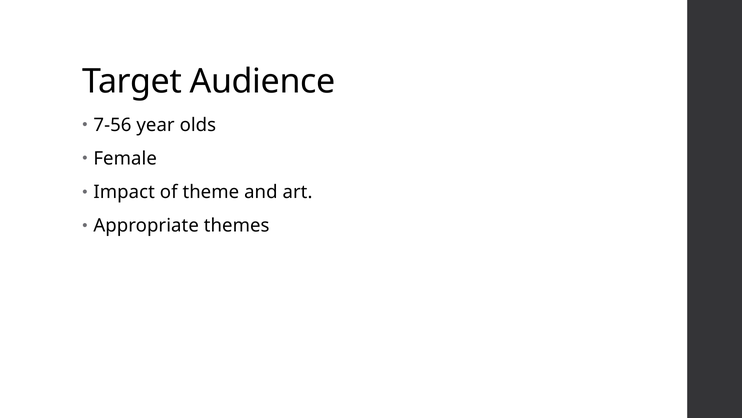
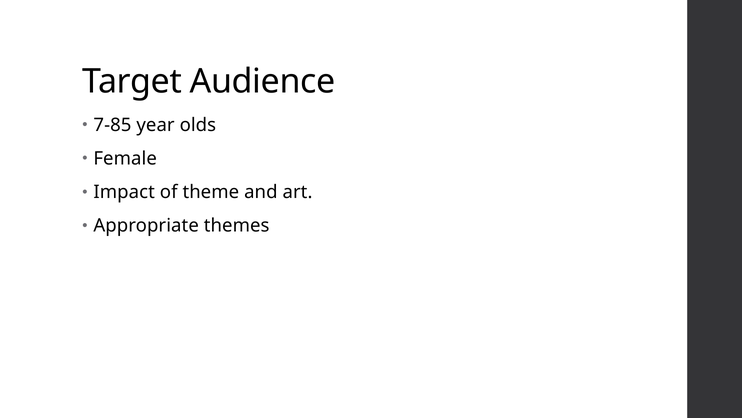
7-56: 7-56 -> 7-85 (112, 125)
